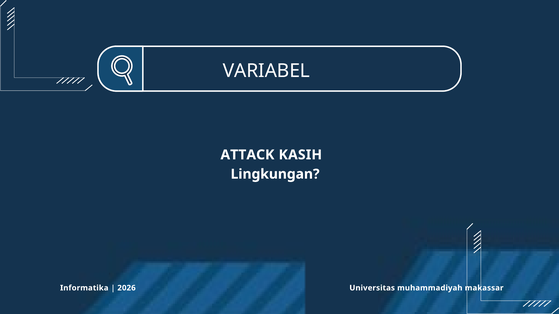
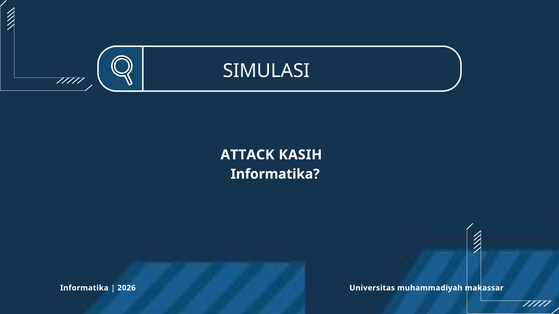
VARIABEL: VARIABEL -> SIMULASI (266, 71)
Lingkungan: Lingkungan -> Informatika (275, 174)
